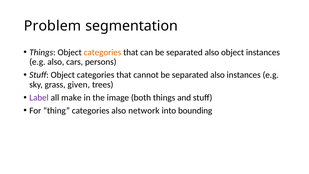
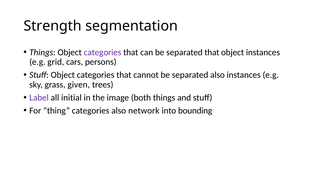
Problem: Problem -> Strength (53, 26)
categories colour: orange -> purple (103, 52)
can be separated also: also -> that (212, 52)
e.g also: also -> grid (56, 62)
make: make -> initial (71, 98)
